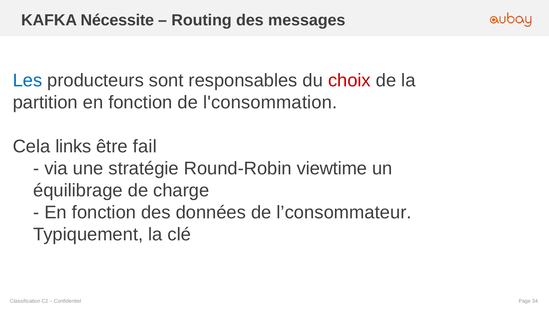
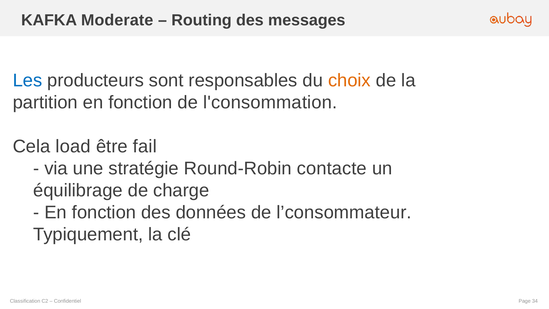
Nécessite: Nécessite -> Moderate (117, 20)
choix colour: red -> orange (349, 81)
links: links -> load (73, 146)
viewtime: viewtime -> contacte (332, 168)
